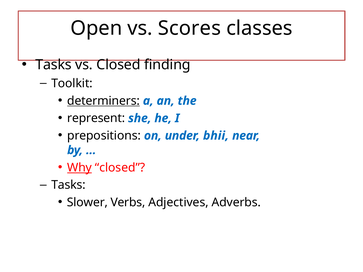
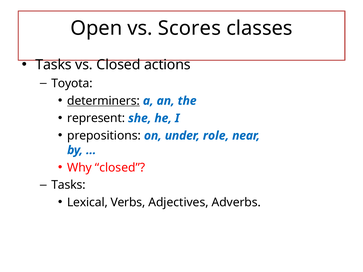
finding: finding -> actions (167, 65)
Toolkit: Toolkit -> Toyota (72, 83)
bhii: bhii -> role (216, 136)
Why underline: present -> none (80, 168)
Slower: Slower -> Lexical (87, 203)
